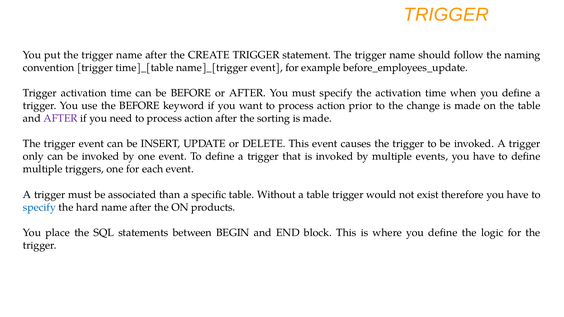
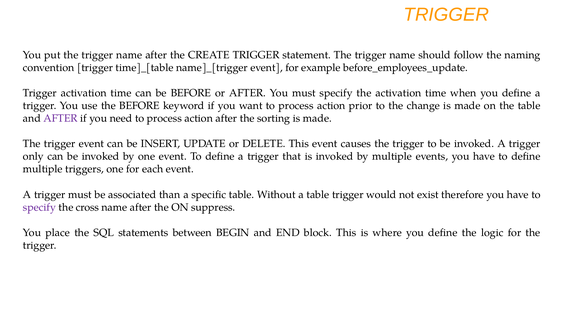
specify colour: blue -> purple (39, 207)
hard: hard -> cross (87, 207)
products: products -> suppress (213, 207)
